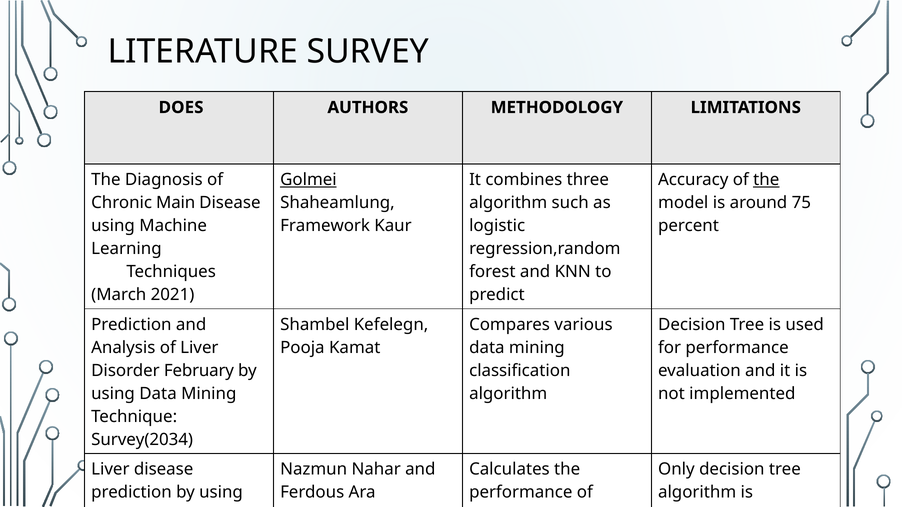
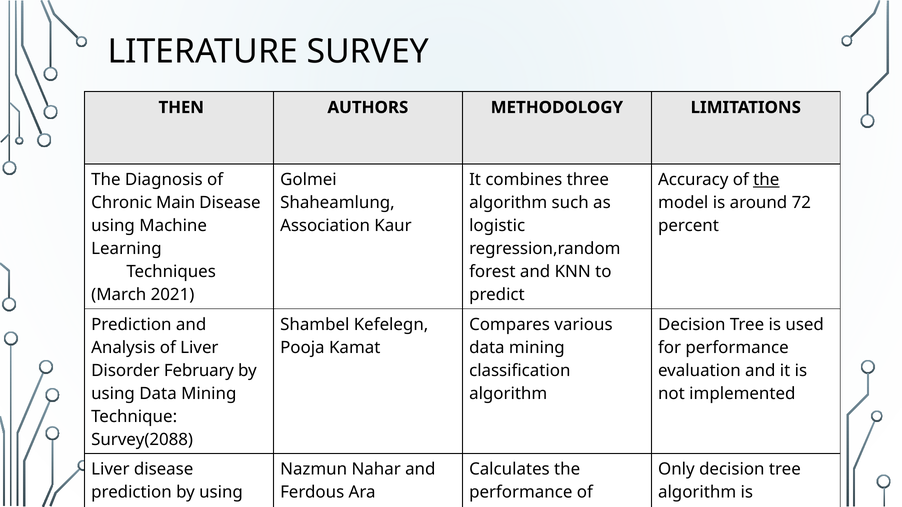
DOES: DOES -> THEN (181, 108)
Golmei underline: present -> none (308, 180)
75: 75 -> 72 (801, 203)
Framework: Framework -> Association (325, 226)
Survey(2034: Survey(2034 -> Survey(2088 (142, 440)
